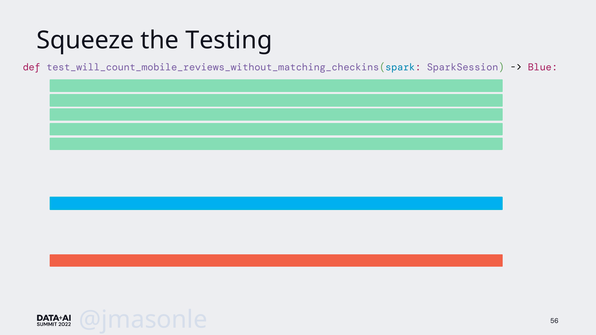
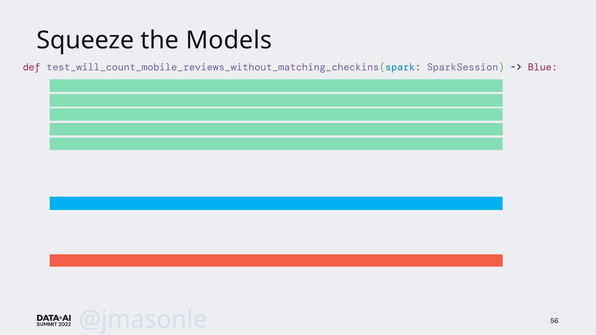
Testing: Testing -> Models (229, 40)
